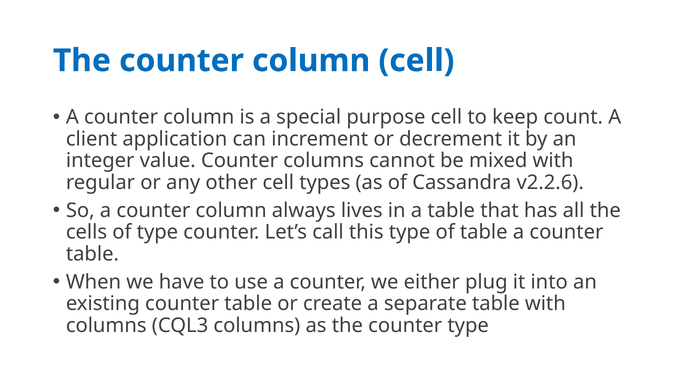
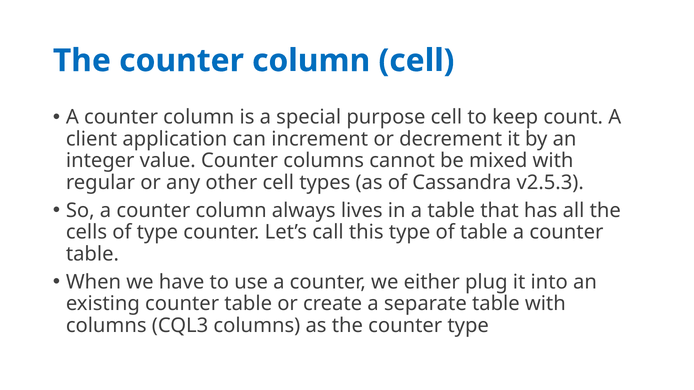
v2.2.6: v2.2.6 -> v2.5.3 (550, 183)
